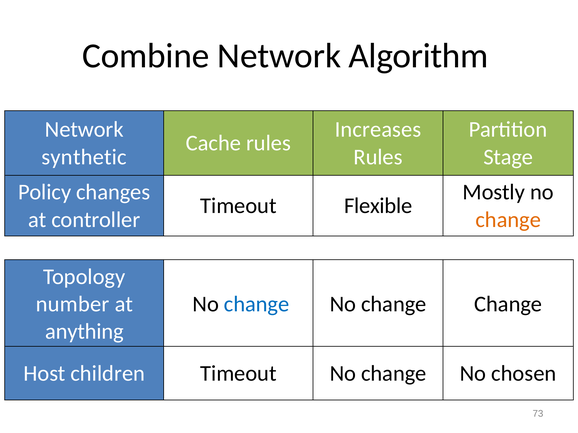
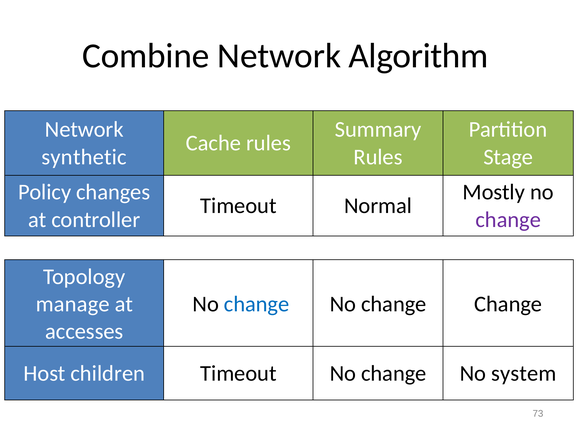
Increases: Increases -> Summary (378, 130)
Flexible: Flexible -> Normal (378, 206)
change colour: orange -> purple (508, 220)
number: number -> manage (73, 304)
anything: anything -> accesses (84, 332)
chosen: chosen -> system (524, 374)
